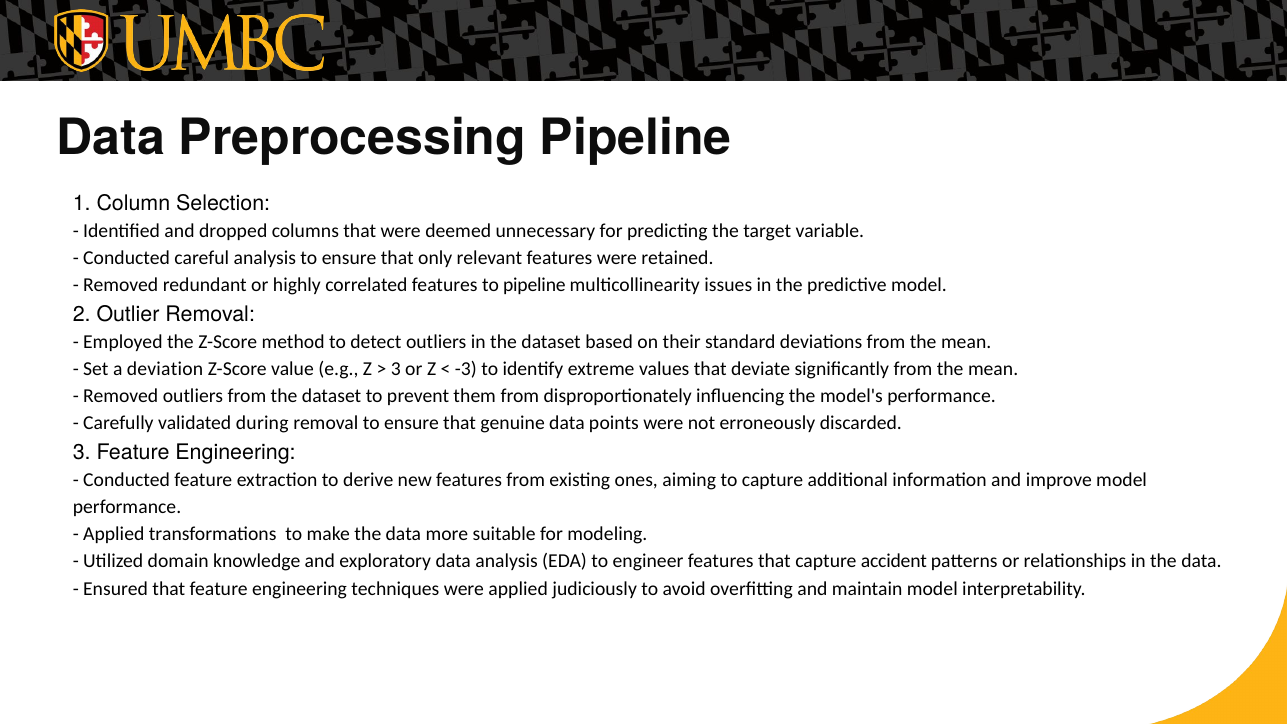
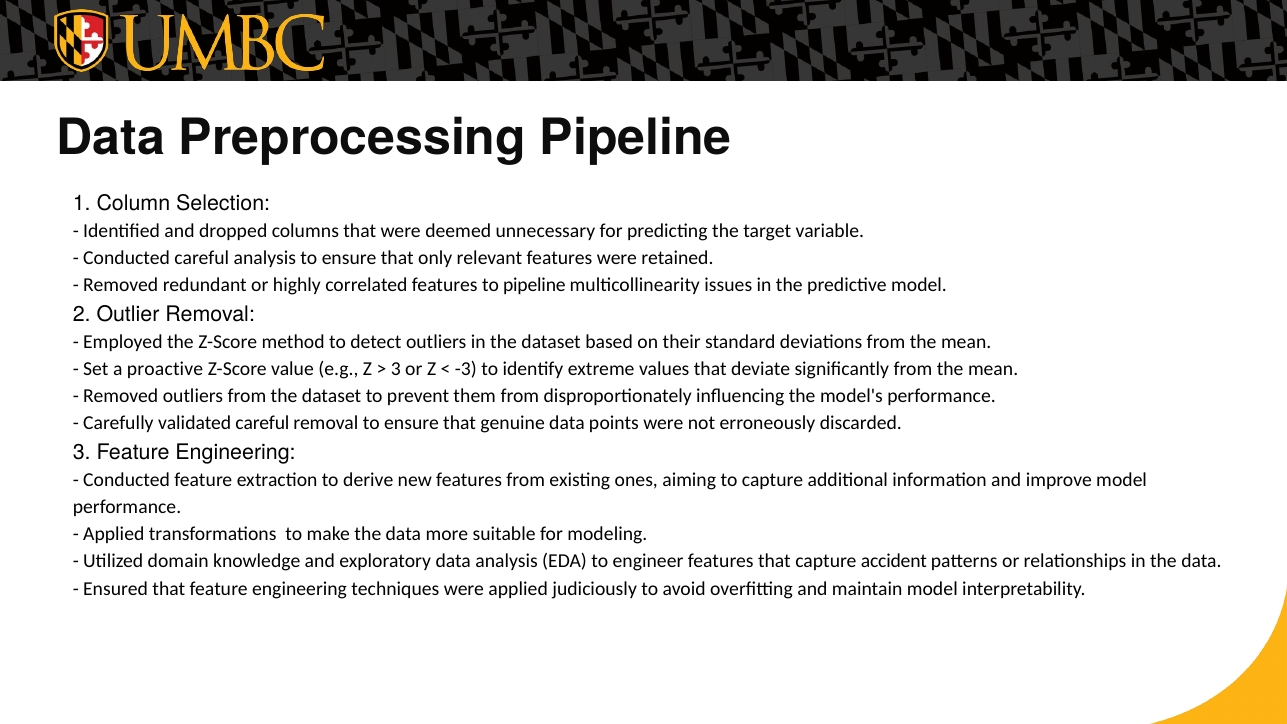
deviation: deviation -> proactive (165, 369)
validated during: during -> careful (262, 423)
